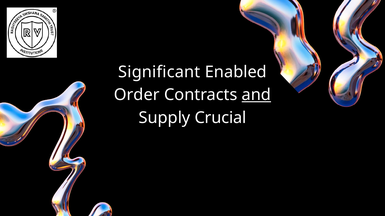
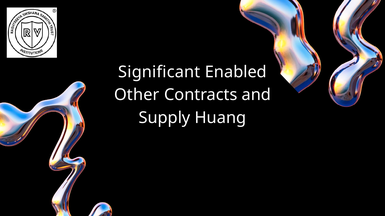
Order: Order -> Other (137, 95)
and underline: present -> none (256, 95)
Crucial: Crucial -> Huang (220, 118)
